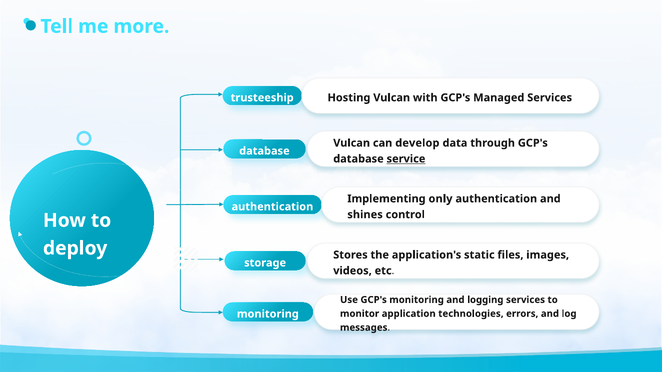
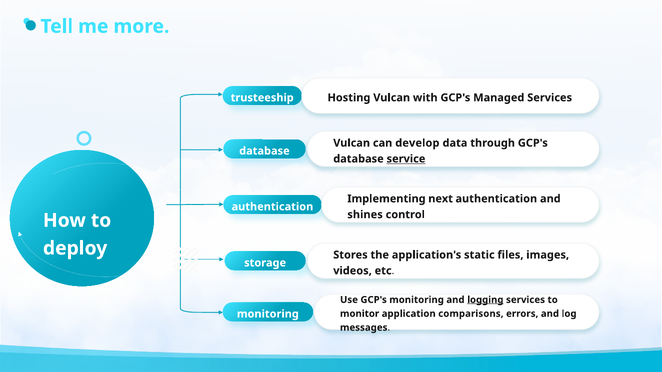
only: only -> next (441, 199)
logging underline: none -> present (485, 300)
technologies: technologies -> comparisons (471, 314)
